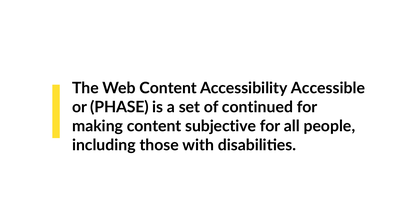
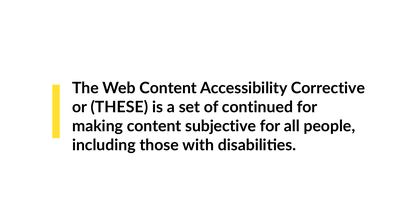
Accessible: Accessible -> Corrective (328, 88)
PHASE: PHASE -> THESE (119, 107)
